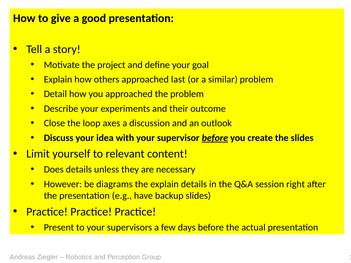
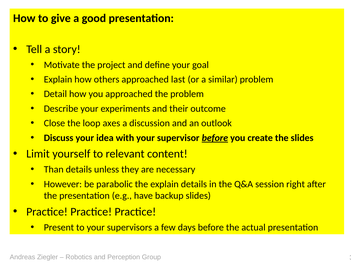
Does: Does -> Than (54, 170)
diagrams: diagrams -> parabolic (115, 184)
